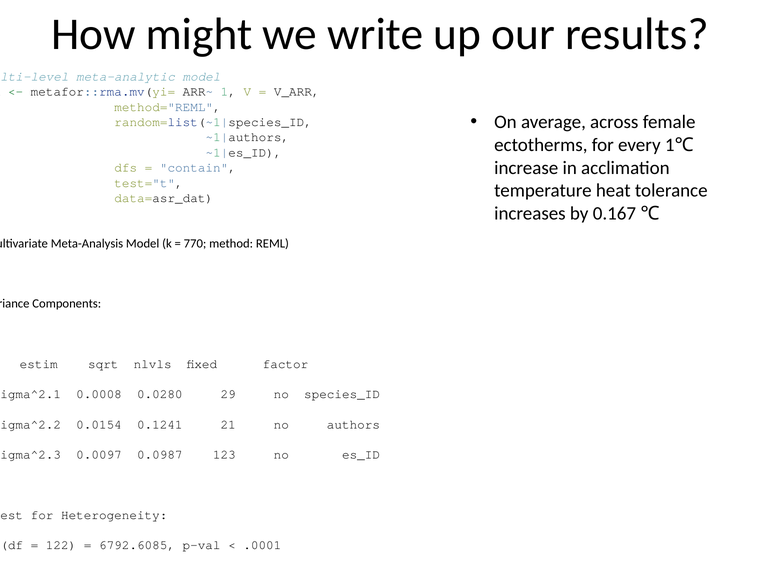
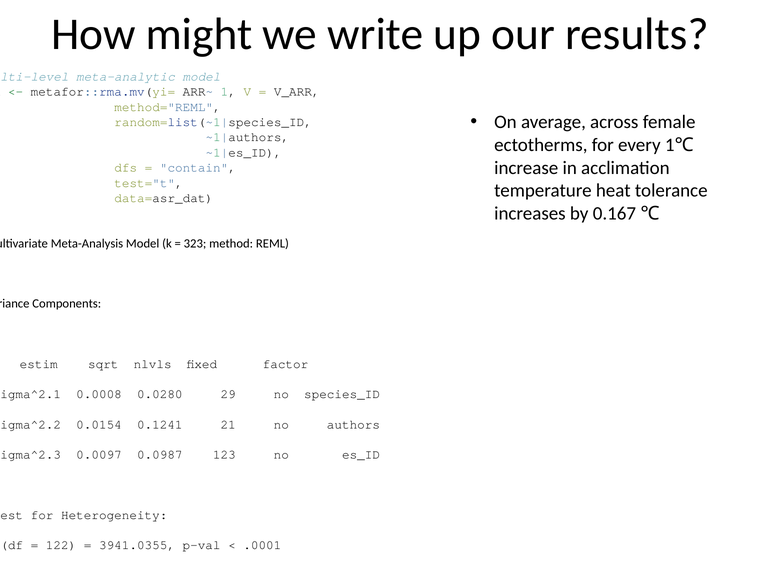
770: 770 -> 323 (195, 243)
6792.6085: 6792.6085 -> 3941.0355 (137, 545)
